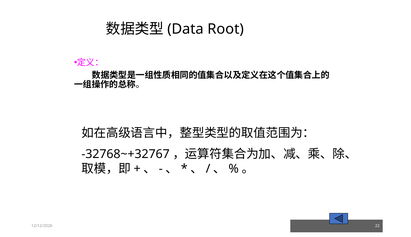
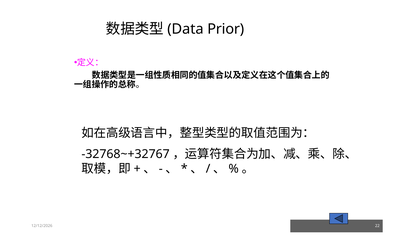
Root: Root -> Prior (226, 29)
